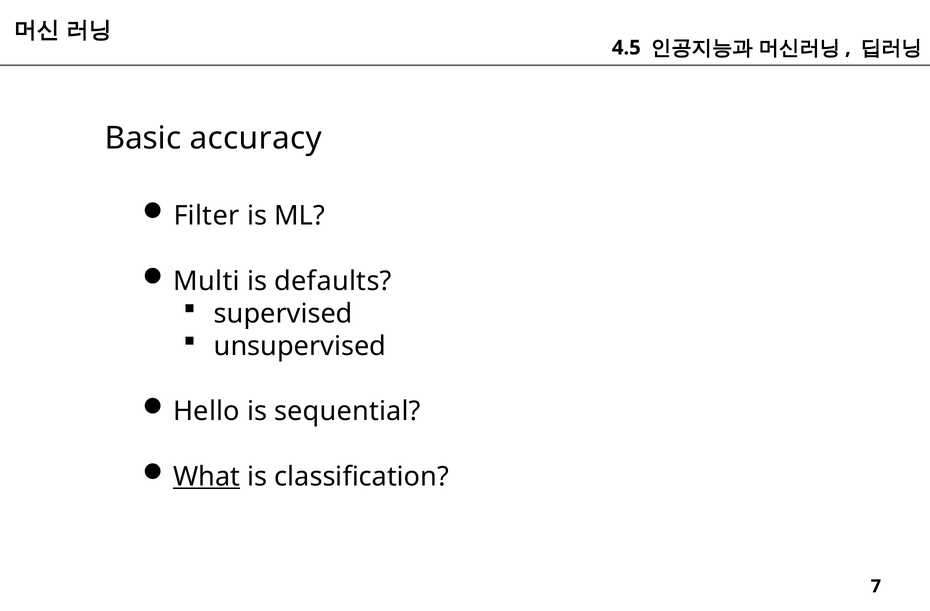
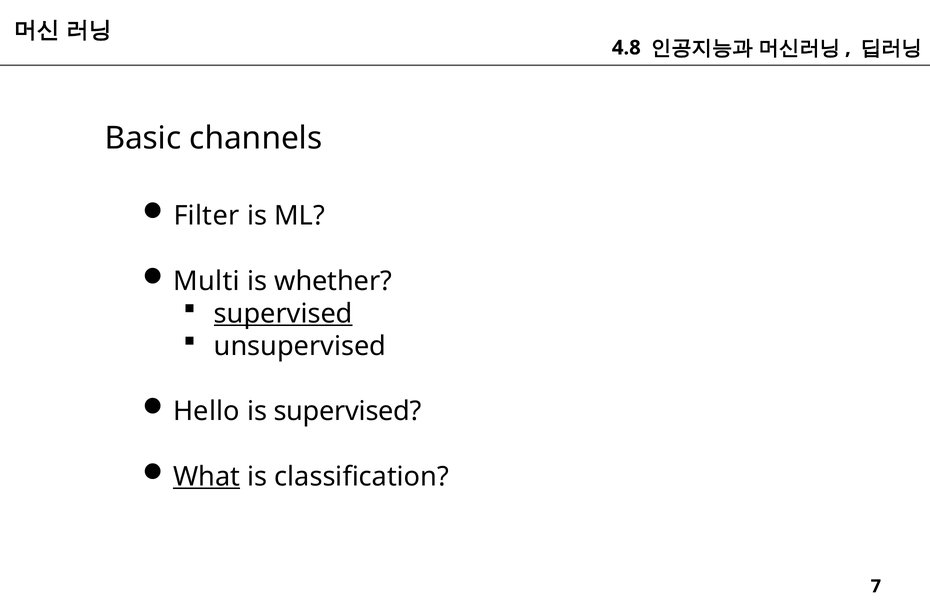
4.5: 4.5 -> 4.8 (626, 48)
accuracy: accuracy -> channels (256, 138)
defaults: defaults -> whether (333, 281)
supervised underline: none -> present (283, 314)
is sequential: sequential -> supervised (348, 411)
